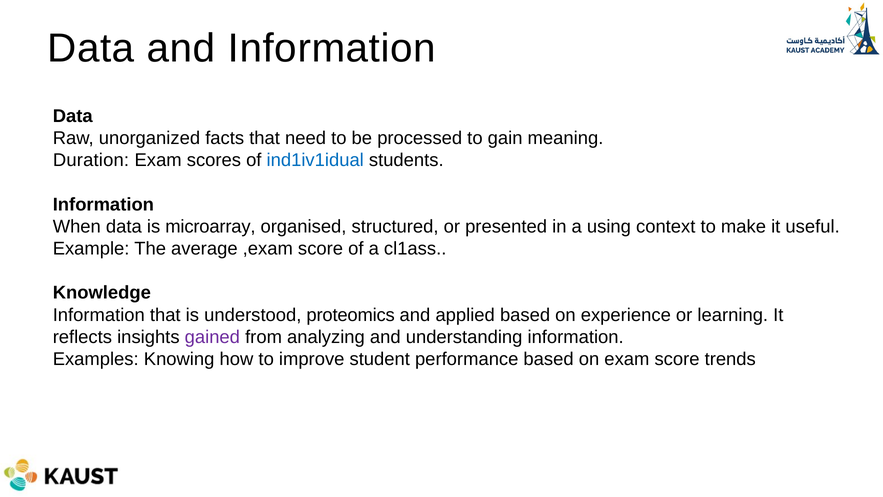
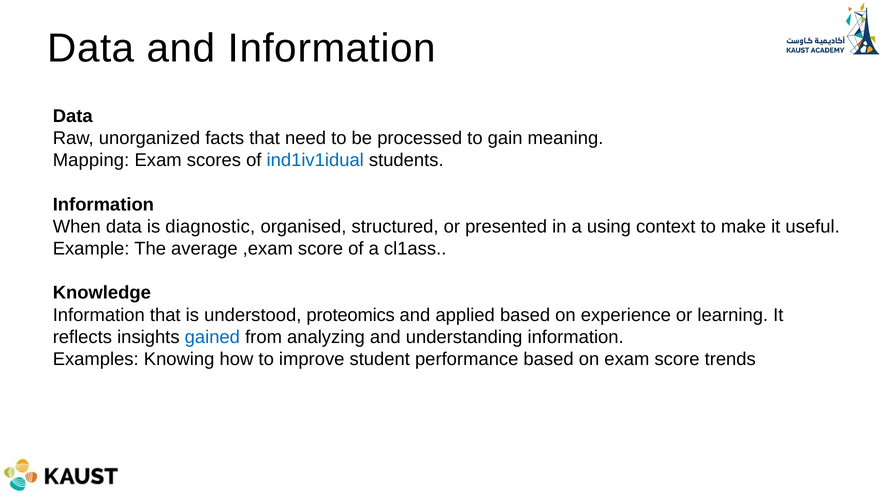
Duration: Duration -> Mapping (91, 160)
microarray: microarray -> diagnostic (210, 226)
gained colour: purple -> blue (212, 337)
